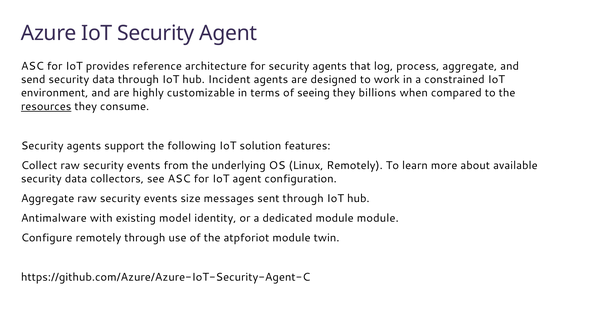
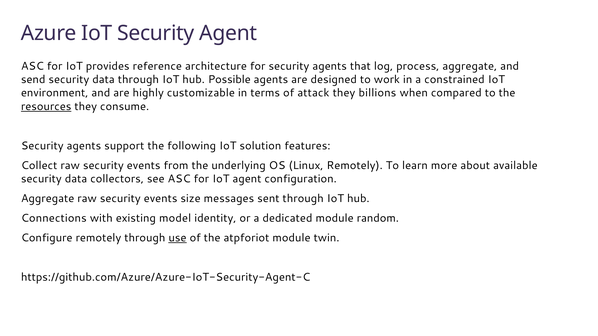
Incident: Incident -> Possible (229, 80)
seeing: seeing -> attack (313, 93)
Antimalware: Antimalware -> Connections (54, 218)
module module: module -> random (378, 218)
use underline: none -> present (177, 238)
